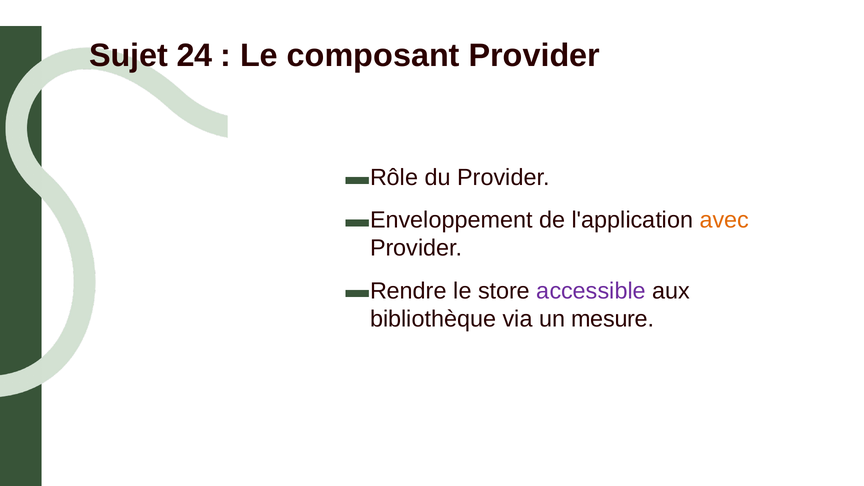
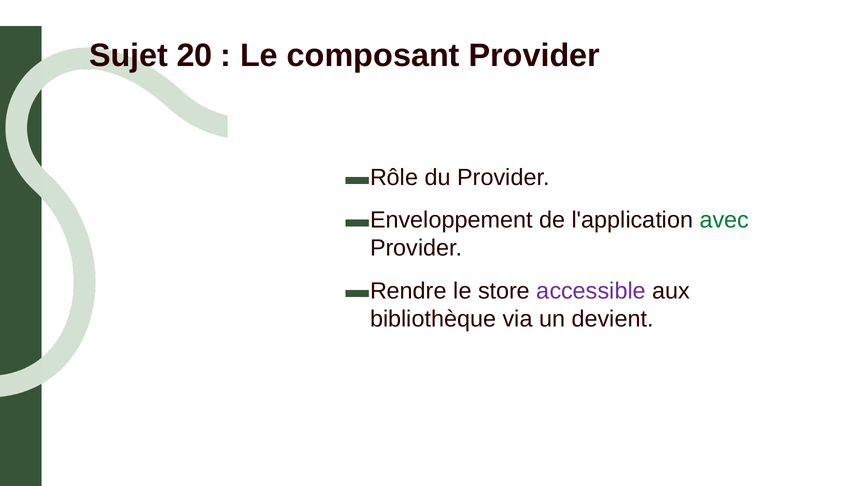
24: 24 -> 20 (194, 55)
avec colour: orange -> green (724, 220)
mesure: mesure -> devient (613, 319)
